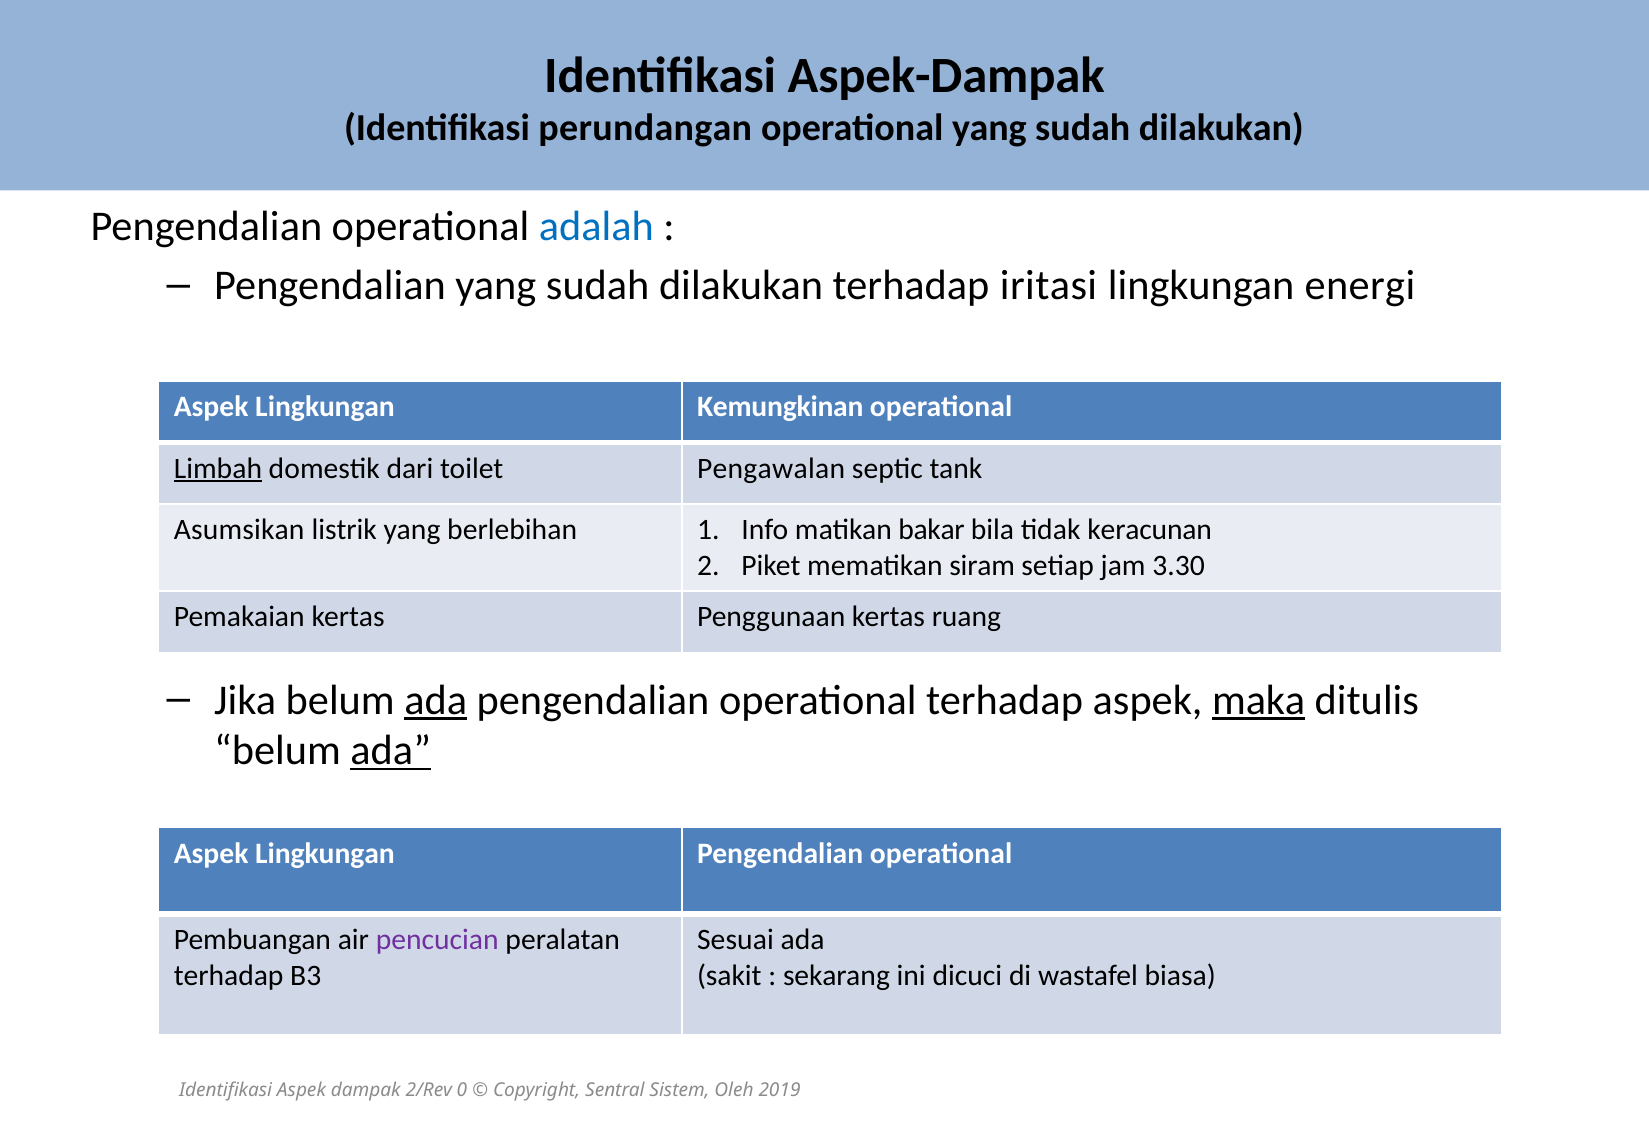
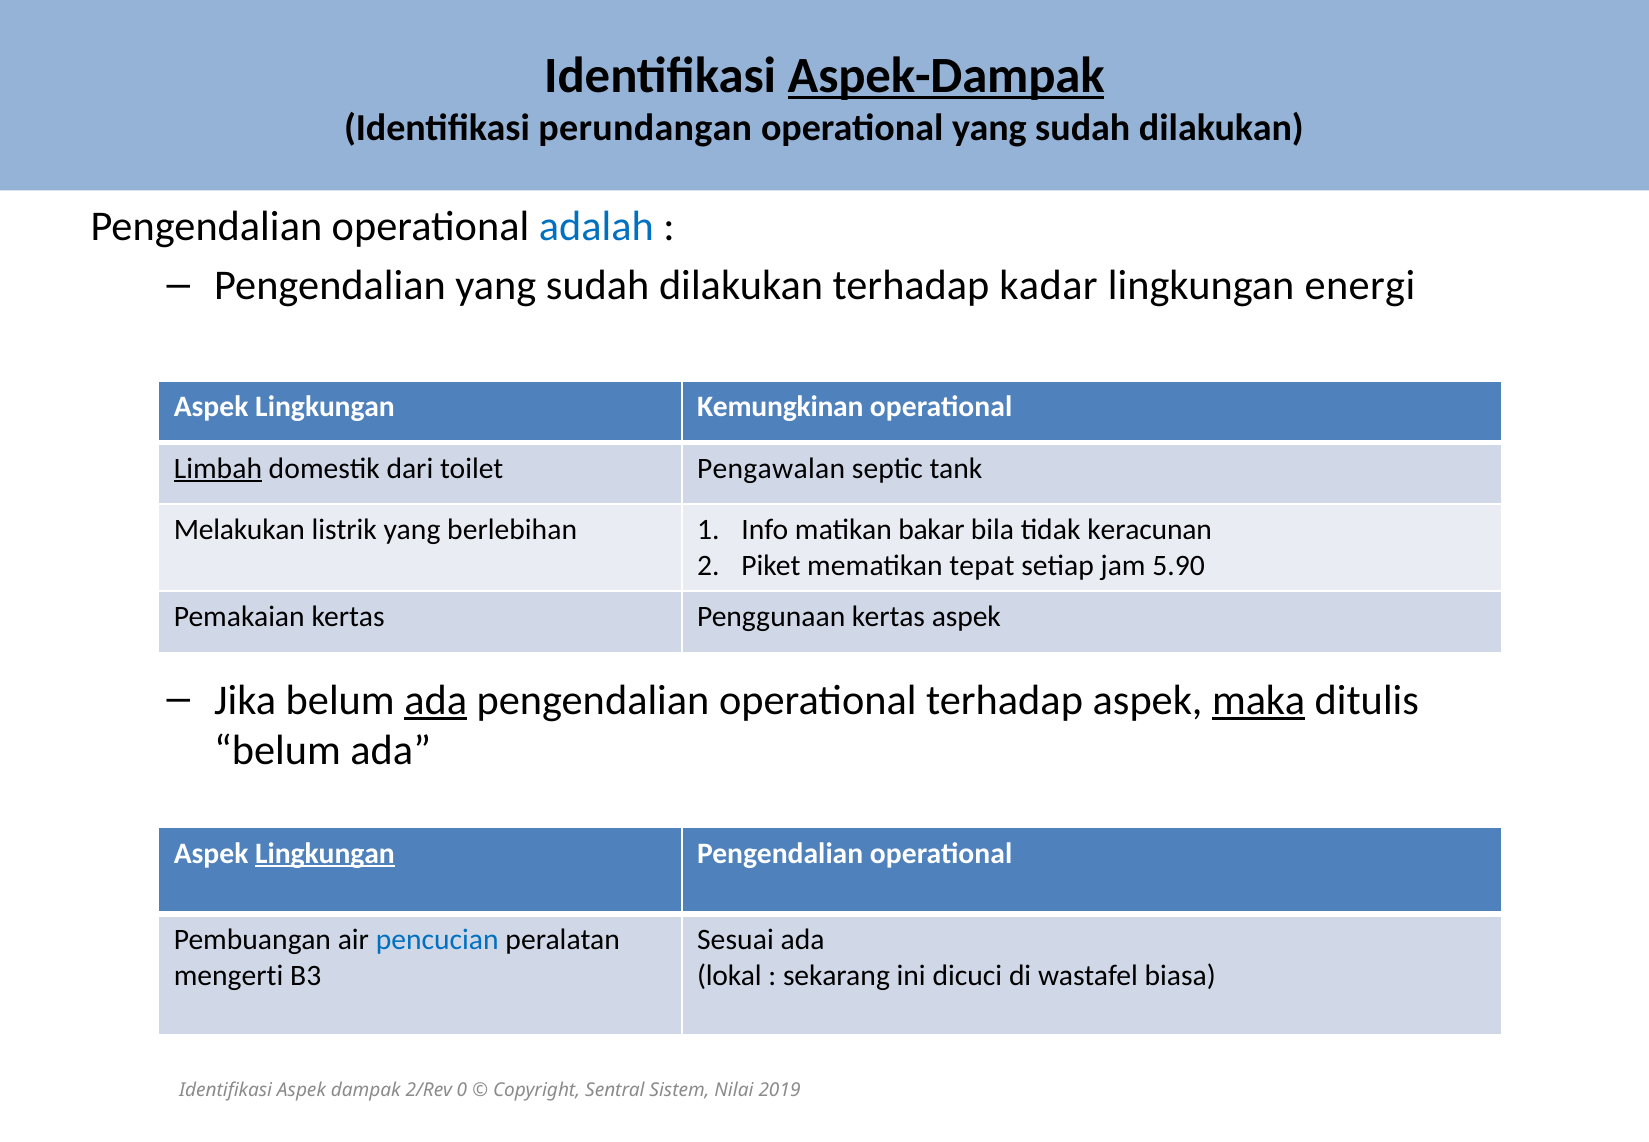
Aspek-Dampak underline: none -> present (946, 76)
iritasi: iritasi -> kadar (1049, 285)
Asumsikan: Asumsikan -> Melakukan (239, 530)
siram: siram -> tepat (982, 566)
3.30: 3.30 -> 5.90 (1179, 566)
kertas ruang: ruang -> aspek (966, 617)
ada underline: present -> none (391, 751)
Lingkungan underline: none -> present (325, 853)
pencucian colour: purple -> blue (437, 940)
terhadap: terhadap -> mengerti (229, 976)
sakit: sakit -> lokal (729, 976)
Oleh: Oleh -> Nilai (734, 1090)
